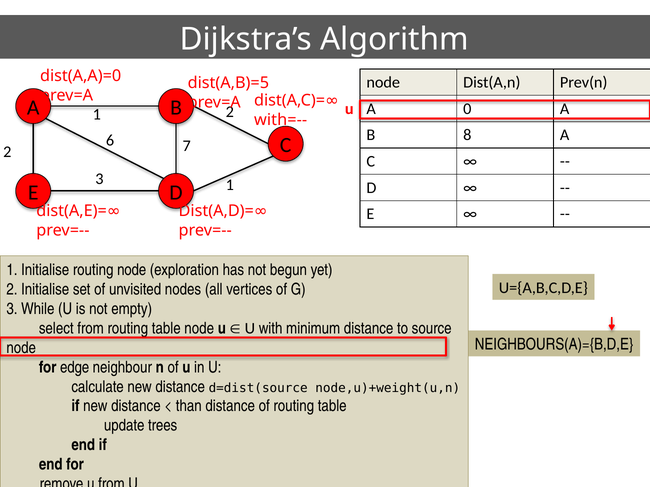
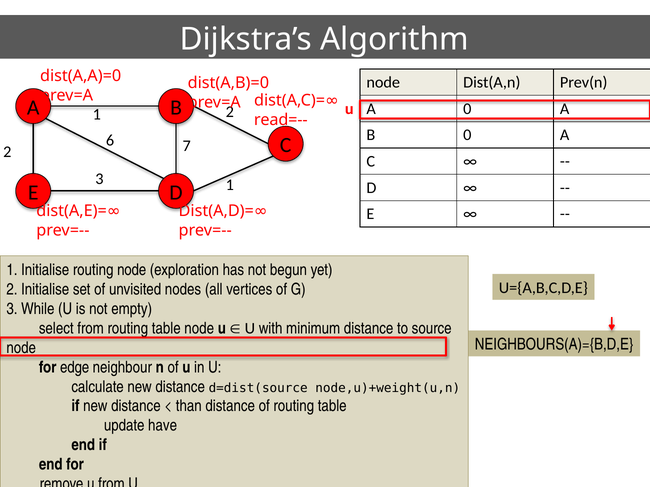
dist(A,B)=5: dist(A,B)=5 -> dist(A,B)=0 (228, 83)
with=--: with=-- -> read=-- (281, 120)
B 8: 8 -> 0 (467, 135)
trees: trees -> have (163, 426)
